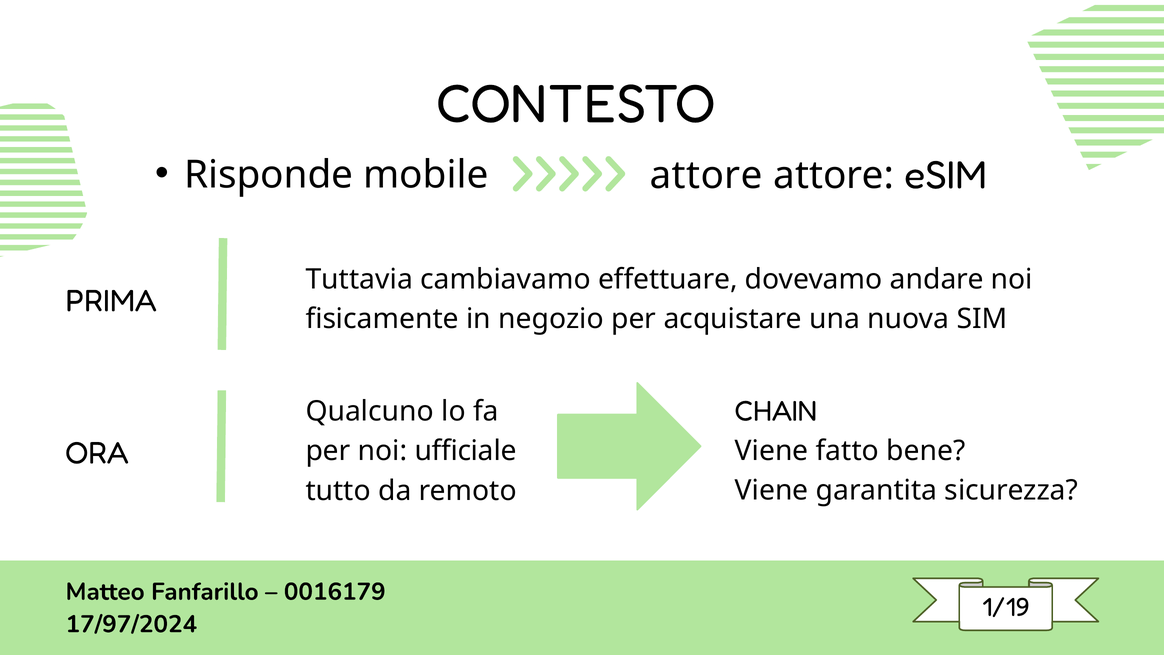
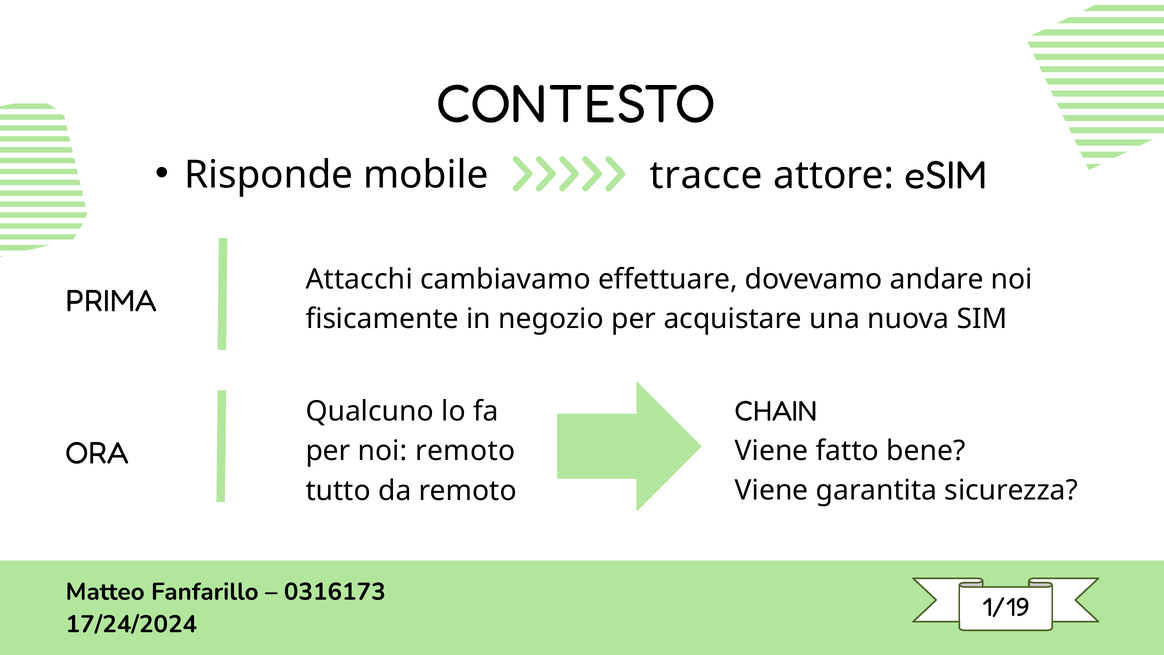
mobile attore: attore -> tracce (706, 175)
Tuttavia: Tuttavia -> Attacchi (359, 279)
noi ufficiale: ufficiale -> remoto (465, 451)
0016179: 0016179 -> 0316173 (335, 592)
17/97/2024: 17/97/2024 -> 17/24/2024 (131, 624)
